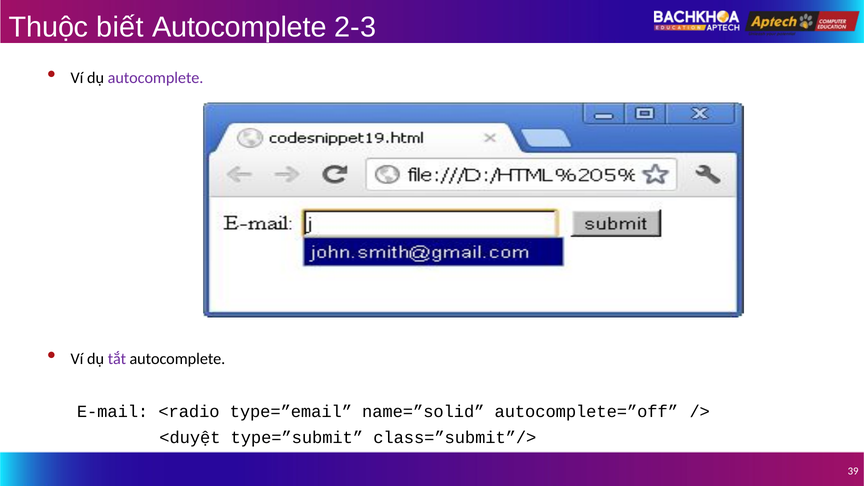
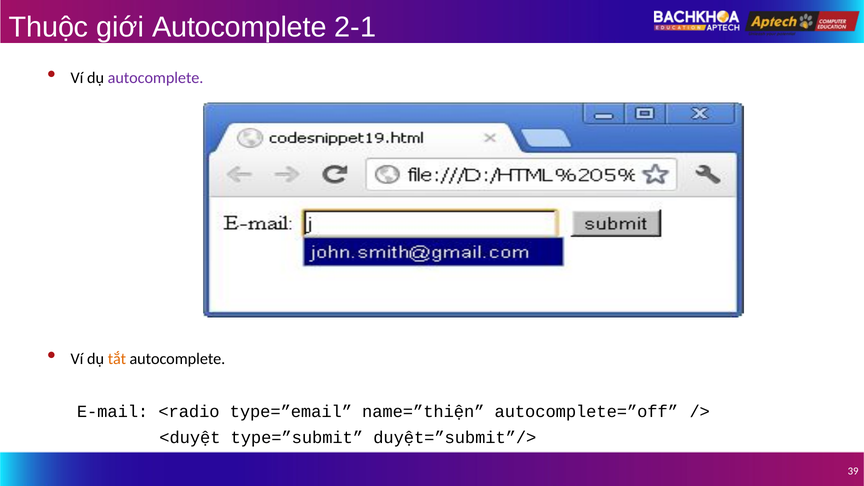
biết: biết -> giới (120, 27)
2-3: 2-3 -> 2-1 (355, 27)
tắt colour: purple -> orange (117, 359)
name=”solid: name=”solid -> name=”thiện (423, 412)
class=”submit”/>: class=”submit”/> -> duyệt=”submit”/> (455, 438)
